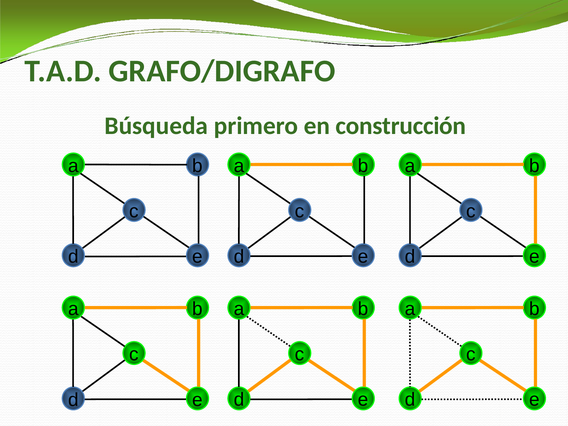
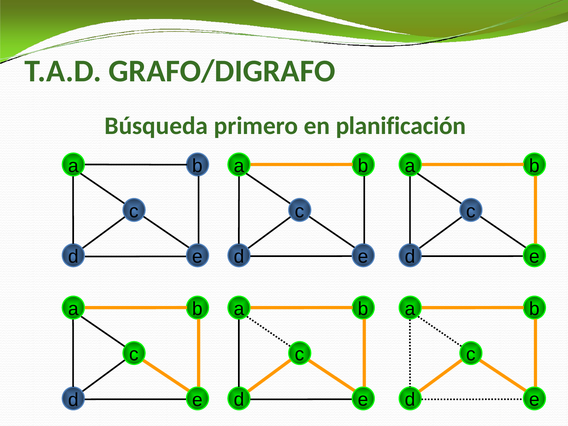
construcción: construcción -> planificación (401, 126)
